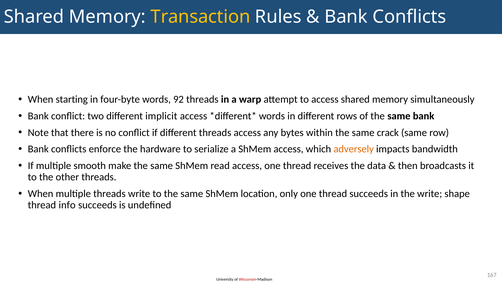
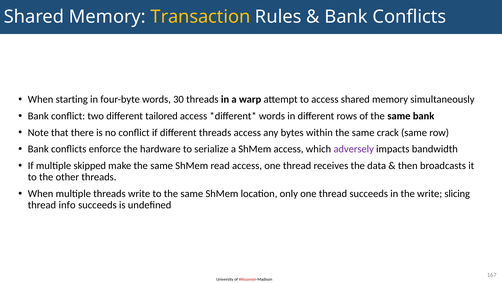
92: 92 -> 30 (178, 99)
implicit: implicit -> tailored (161, 116)
adversely colour: orange -> purple (354, 149)
smooth: smooth -> skipped (90, 165)
shape: shape -> slicing (457, 193)
